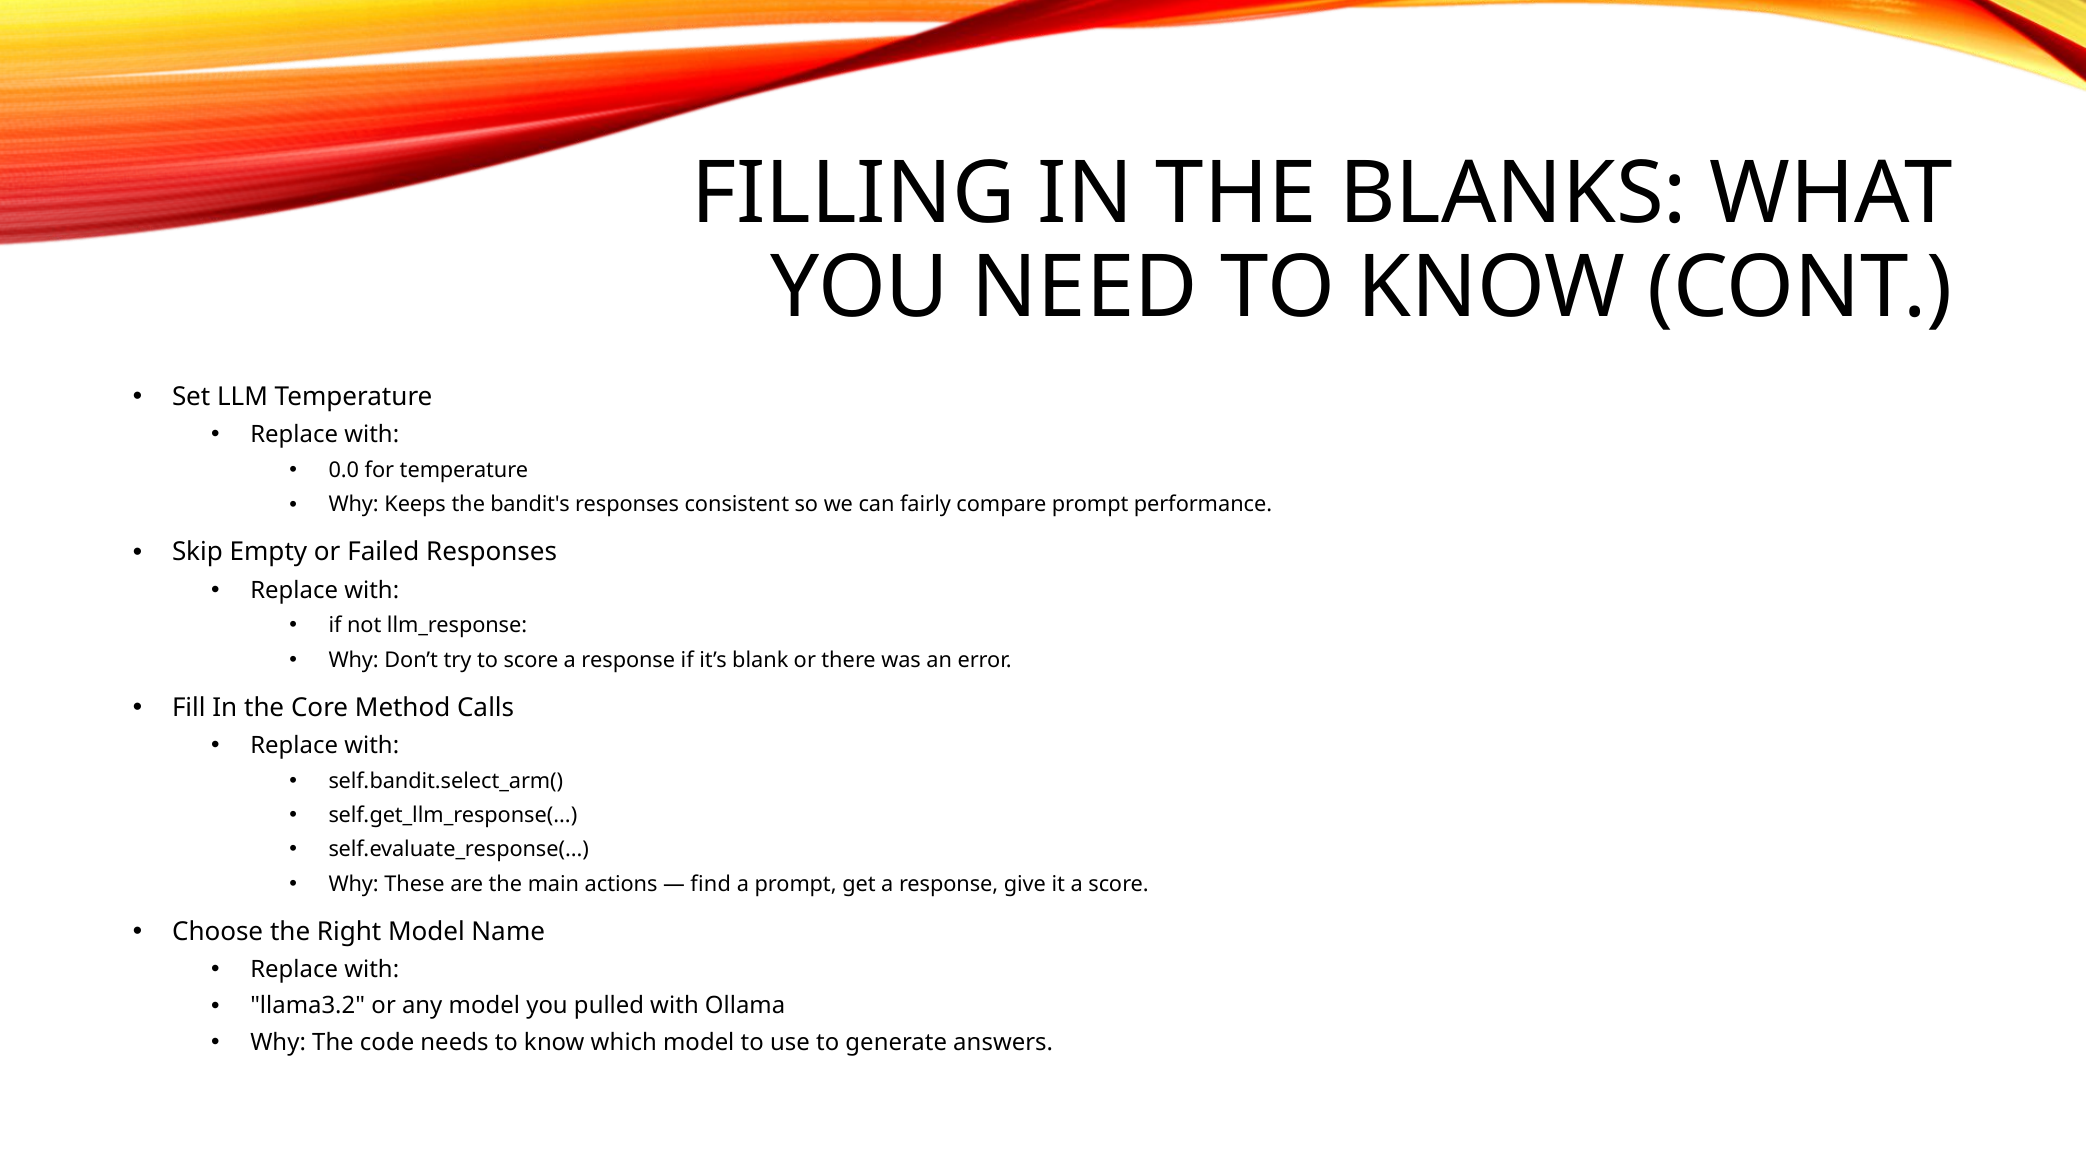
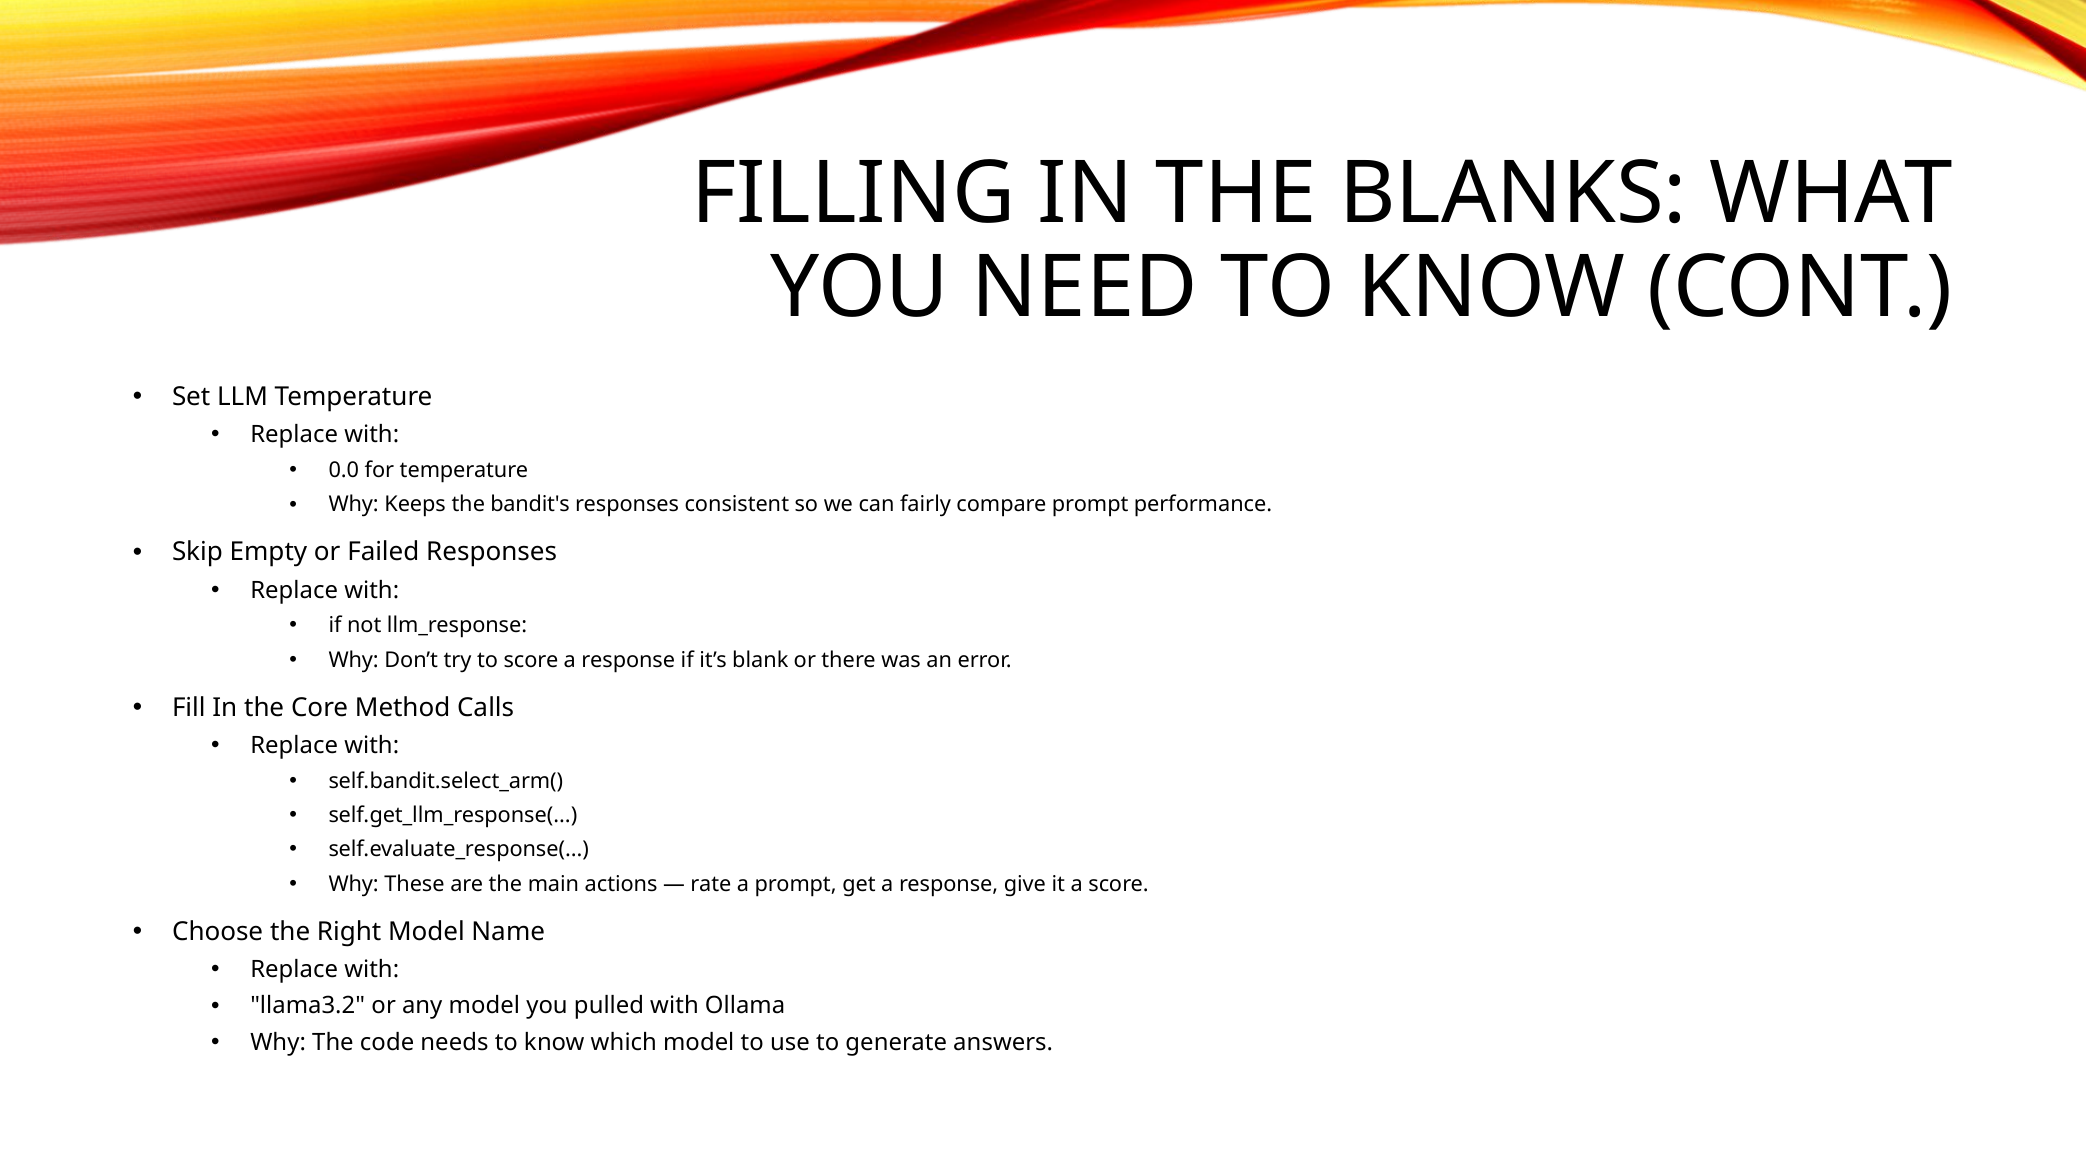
find: find -> rate (711, 884)
